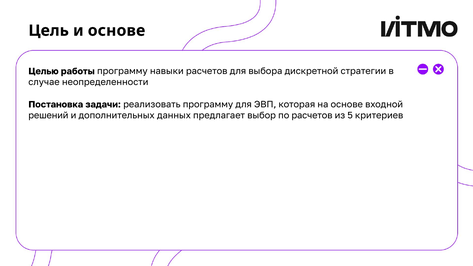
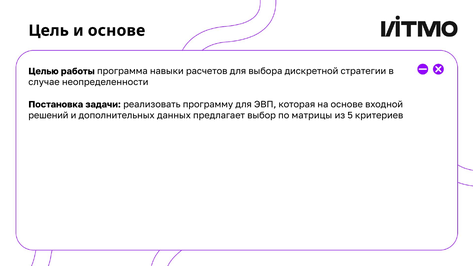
работы программу: программу -> программа (122, 71)
по расчетов: расчетов -> матрицы (312, 115)
